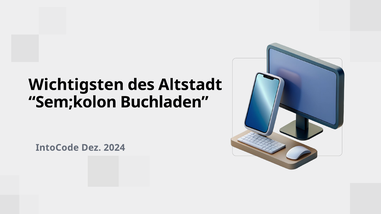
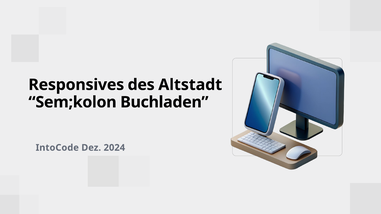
Wichtigsten: Wichtigsten -> Responsives (76, 85)
